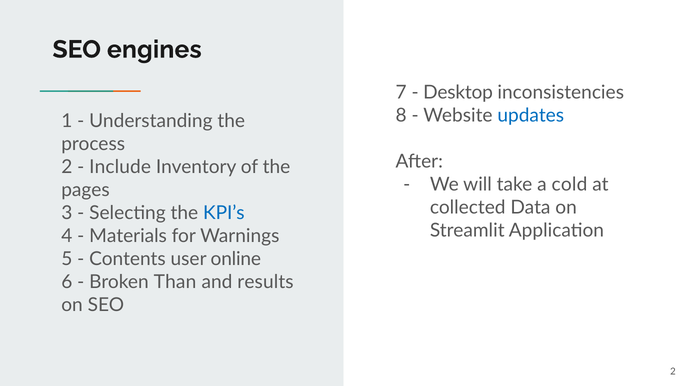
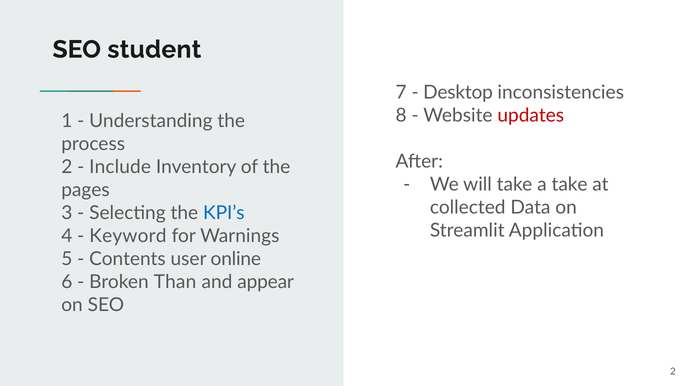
engines: engines -> student (154, 50)
updates colour: blue -> red (531, 115)
a cold: cold -> take (570, 184)
Materials: Materials -> Keyword (128, 236)
results: results -> appear (266, 282)
